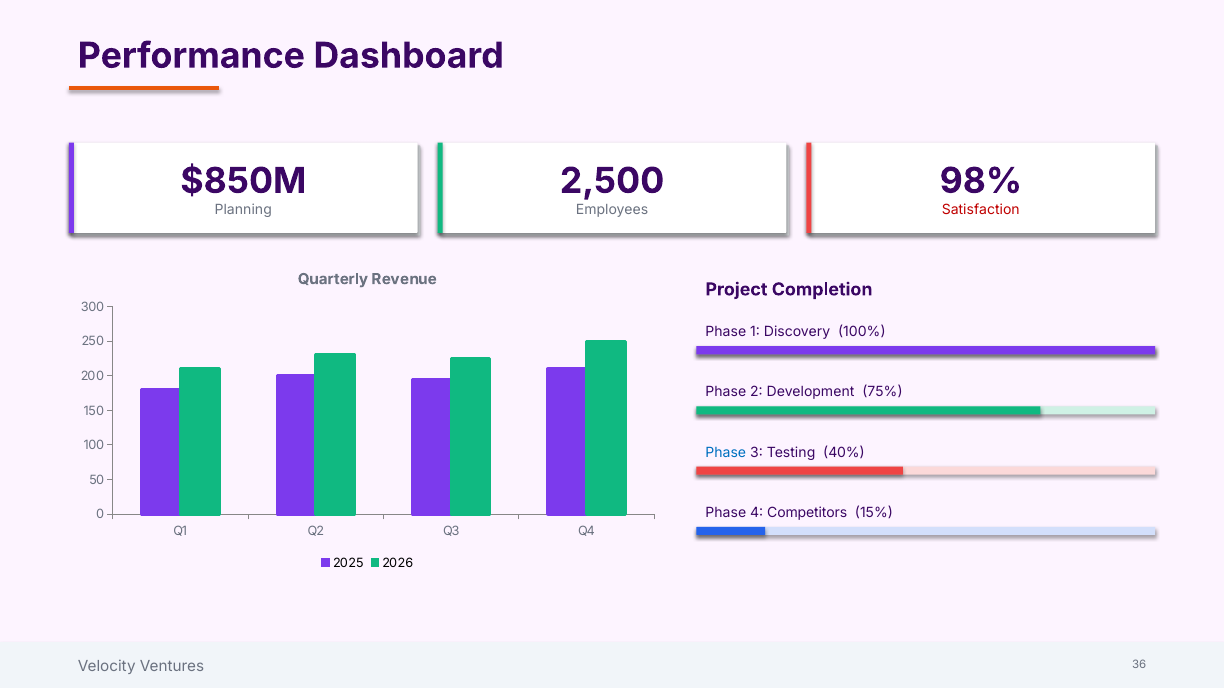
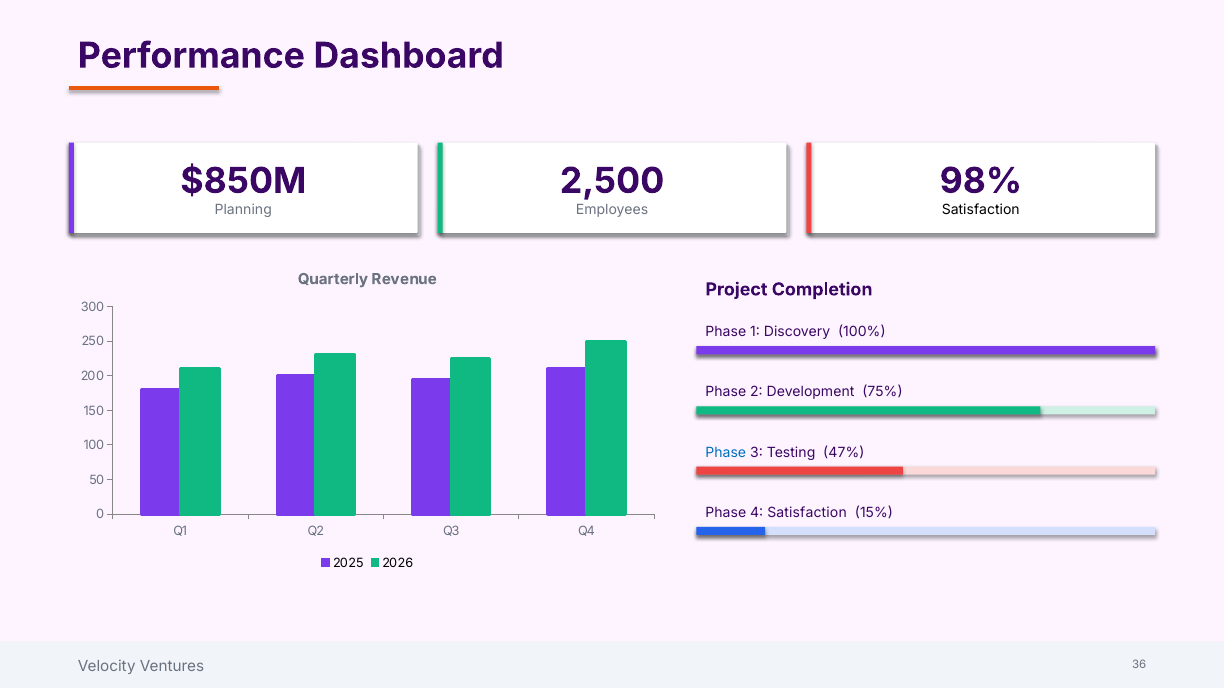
Satisfaction colour: red -> black (981, 210)
40%: 40% -> 47% (844, 453)
4 Competitors: Competitors -> Satisfaction (807, 513)
